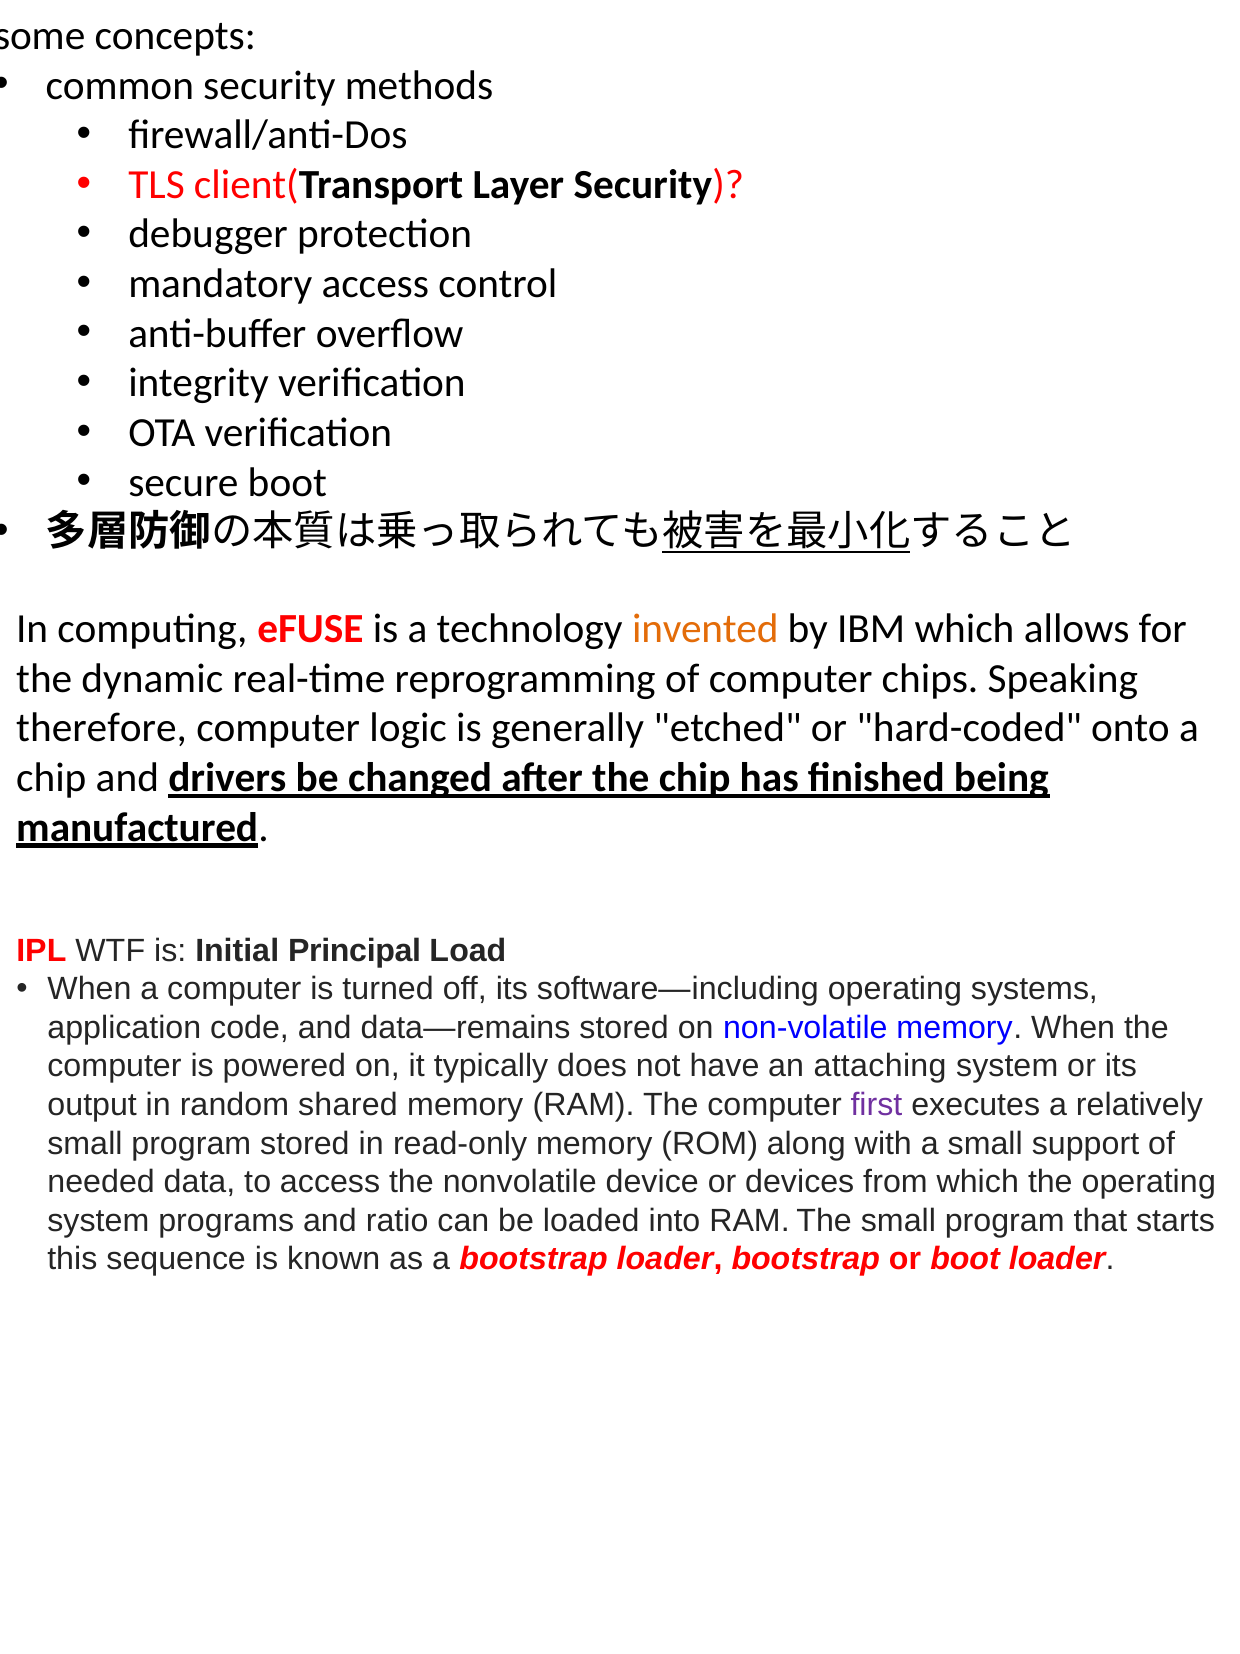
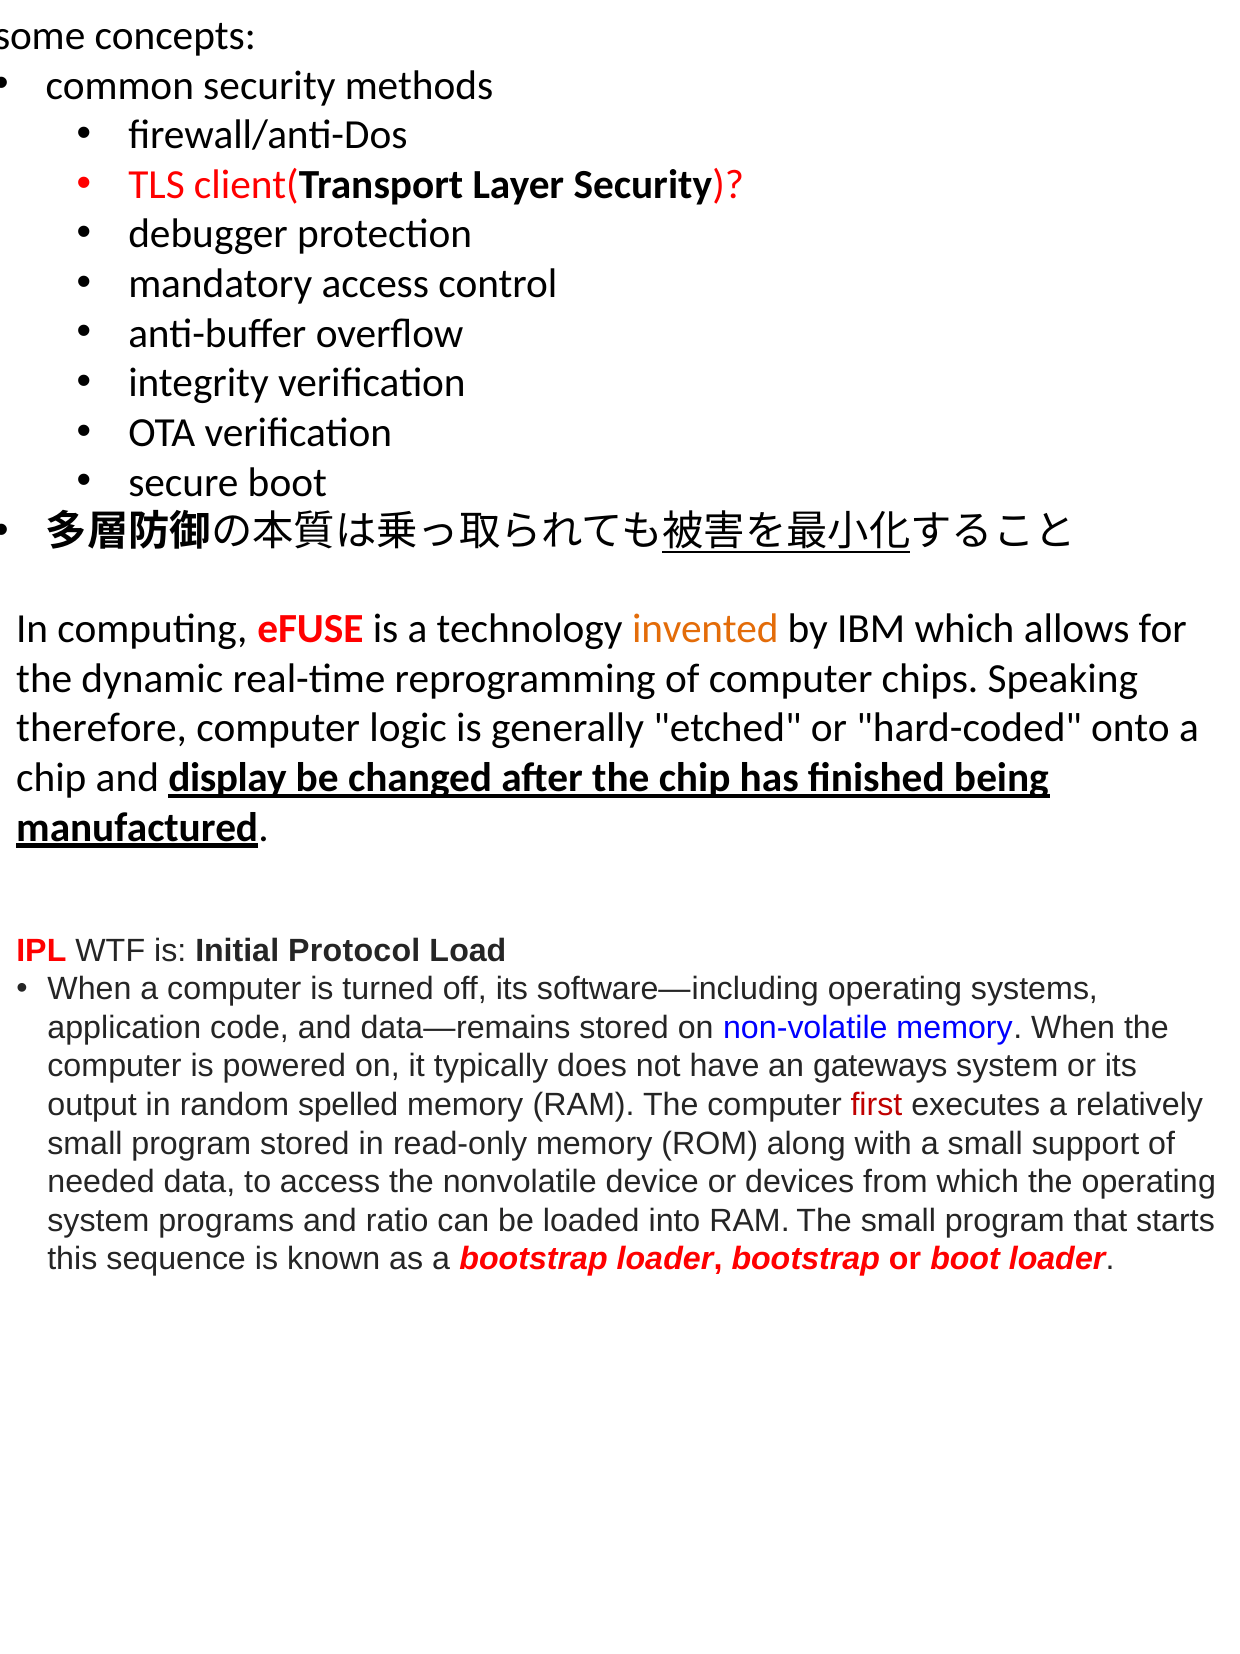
drivers: drivers -> display (228, 777)
Principal: Principal -> Protocol (354, 950)
attaching: attaching -> gateways (880, 1066)
shared: shared -> spelled (348, 1104)
first colour: purple -> red (876, 1104)
